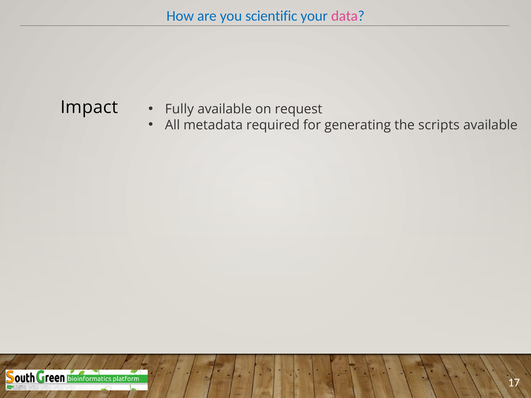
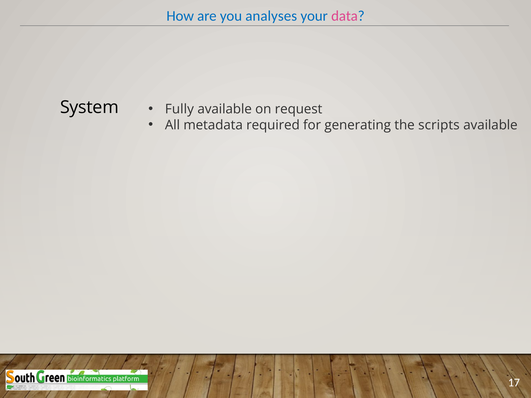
scientific: scientific -> analyses (271, 16)
Impact: Impact -> System (89, 107)
